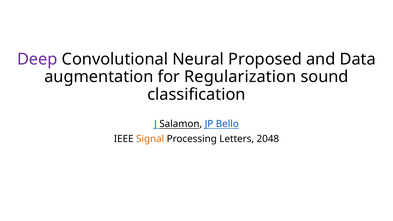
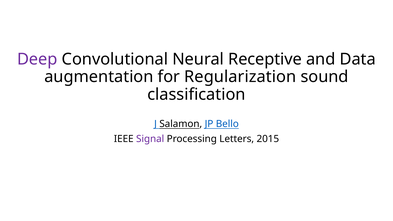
Proposed: Proposed -> Receptive (265, 59)
Signal colour: orange -> purple (150, 139)
2048: 2048 -> 2015 (268, 139)
